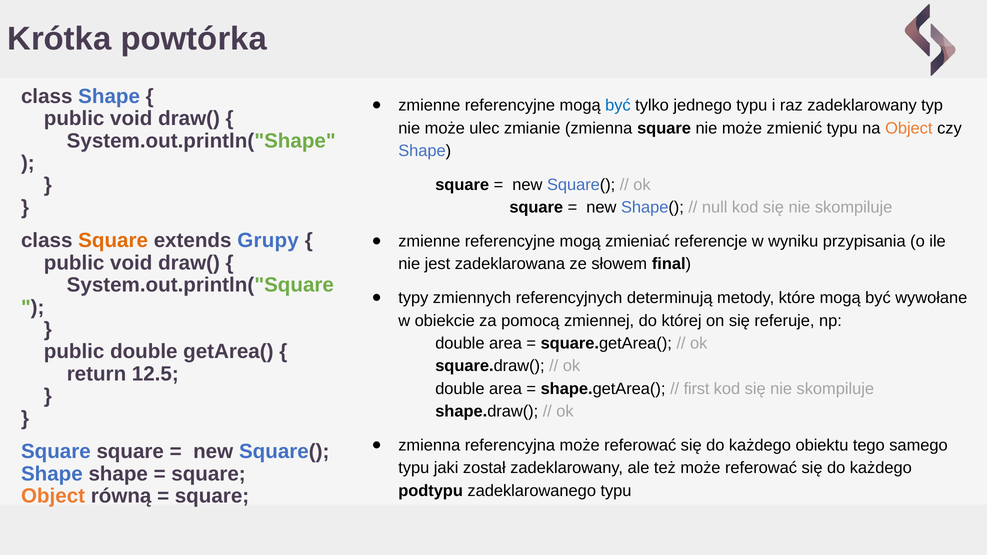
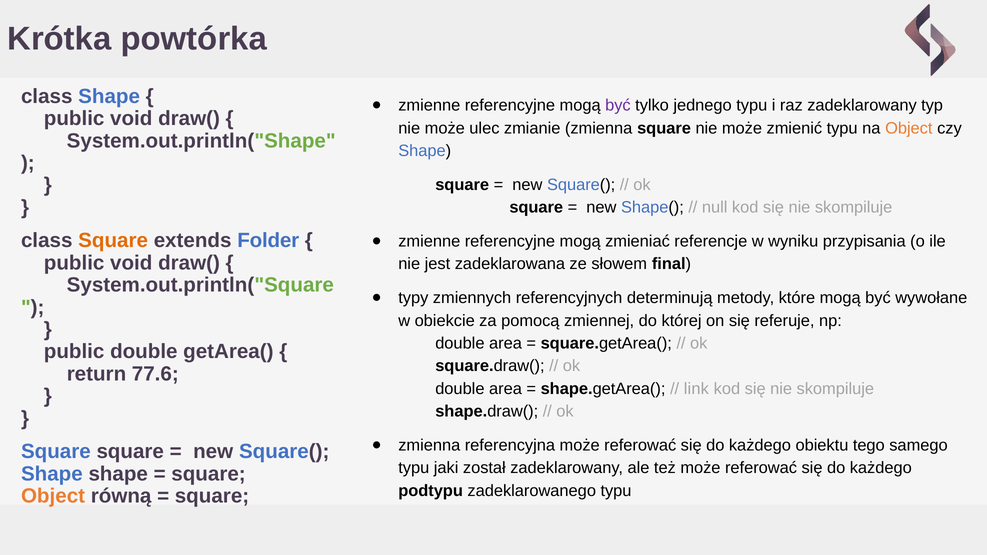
być colour: blue -> purple (618, 105)
Grupy: Grupy -> Folder (268, 241)
12.5: 12.5 -> 77.6 (155, 374)
first: first -> link (696, 389)
